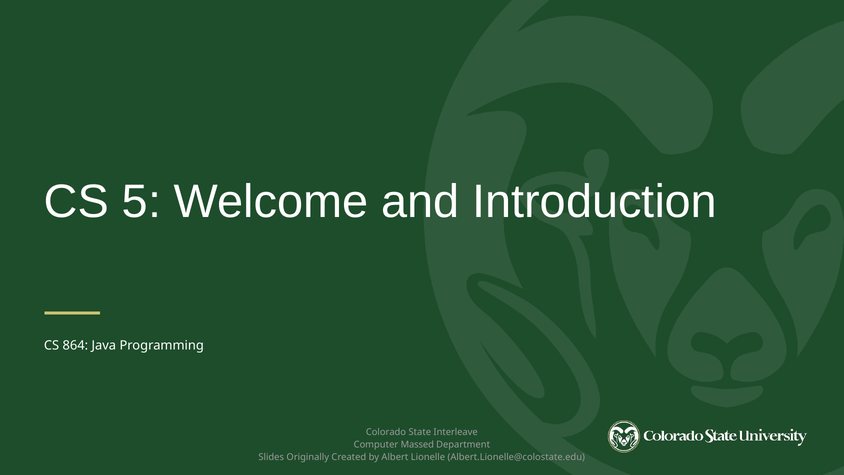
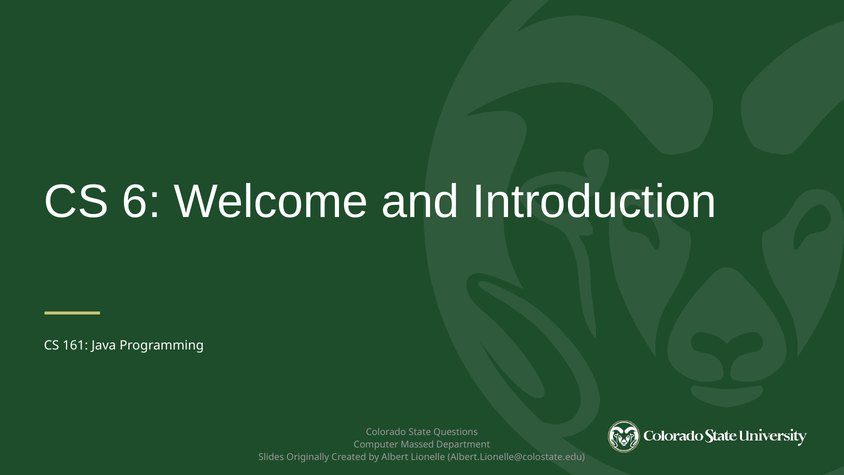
5: 5 -> 6 (141, 202)
864: 864 -> 161 (75, 345)
Interleave: Interleave -> Questions (456, 432)
